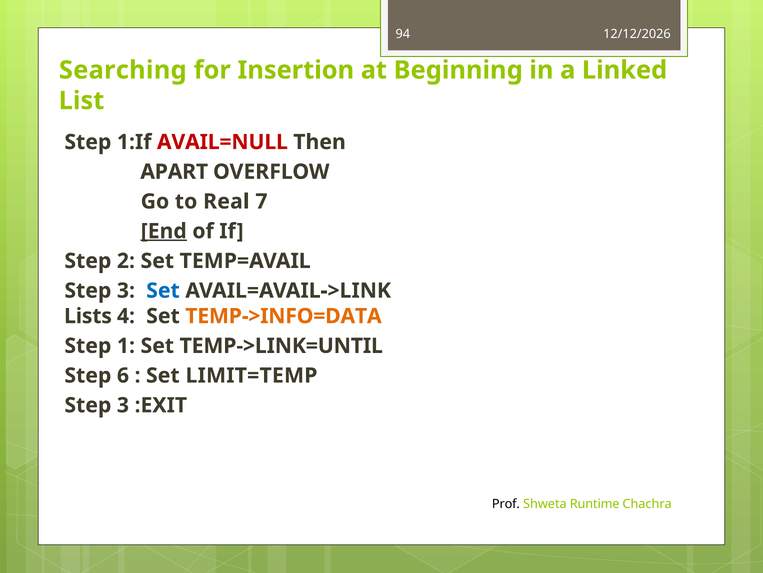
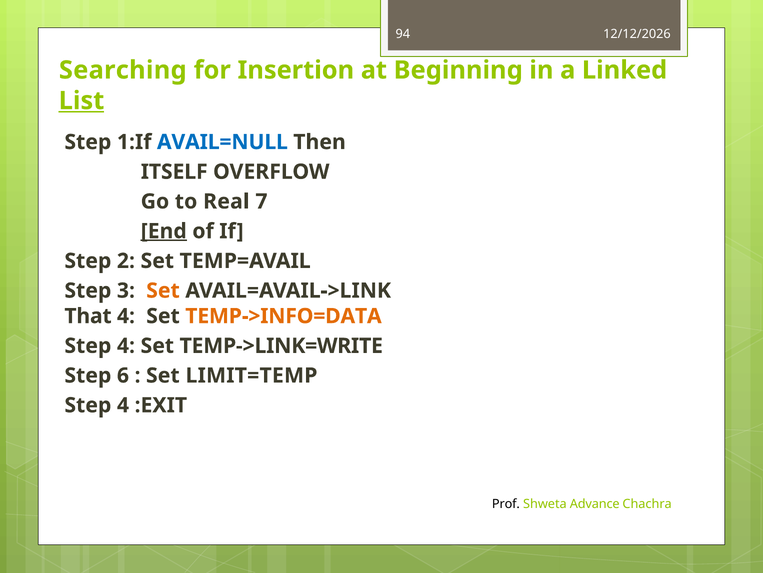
List underline: none -> present (81, 101)
AVAIL=NULL colour: red -> blue (222, 142)
APART: APART -> ITSELF (174, 172)
Set colour: blue -> orange (163, 290)
Lists: Lists -> That (88, 316)
1: 1 -> 4 (126, 345)
TEMP->LINK=UNTIL: TEMP->LINK=UNTIL -> TEMP->LINK=WRITE (281, 345)
3: 3 -> 4 (123, 405)
Runtime: Runtime -> Advance (595, 503)
